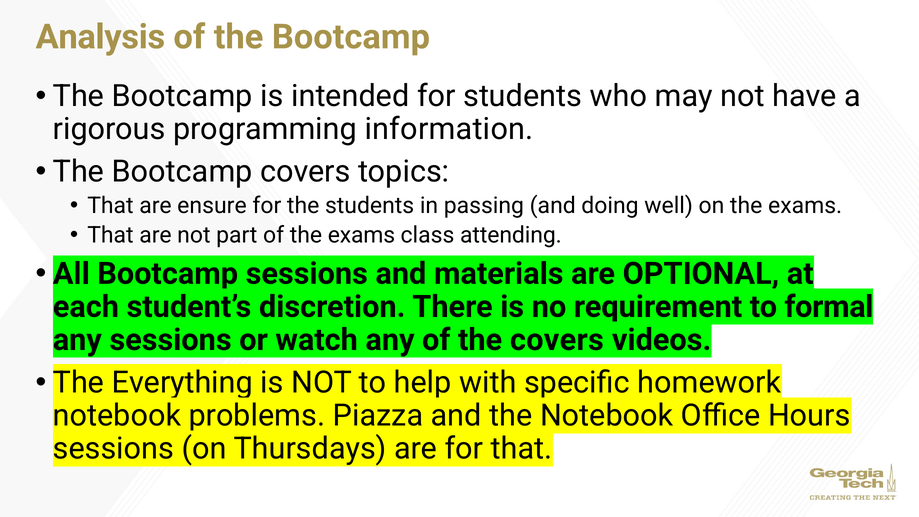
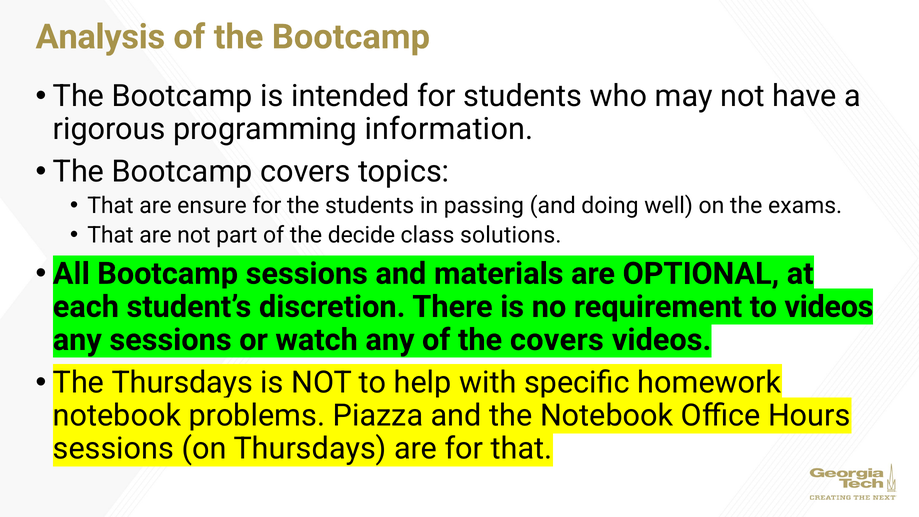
of the exams: exams -> decide (361, 235)
attending: attending -> solutions (511, 235)
to formal: formal -> videos (829, 307)
The Everything: Everything -> Thursdays (182, 383)
